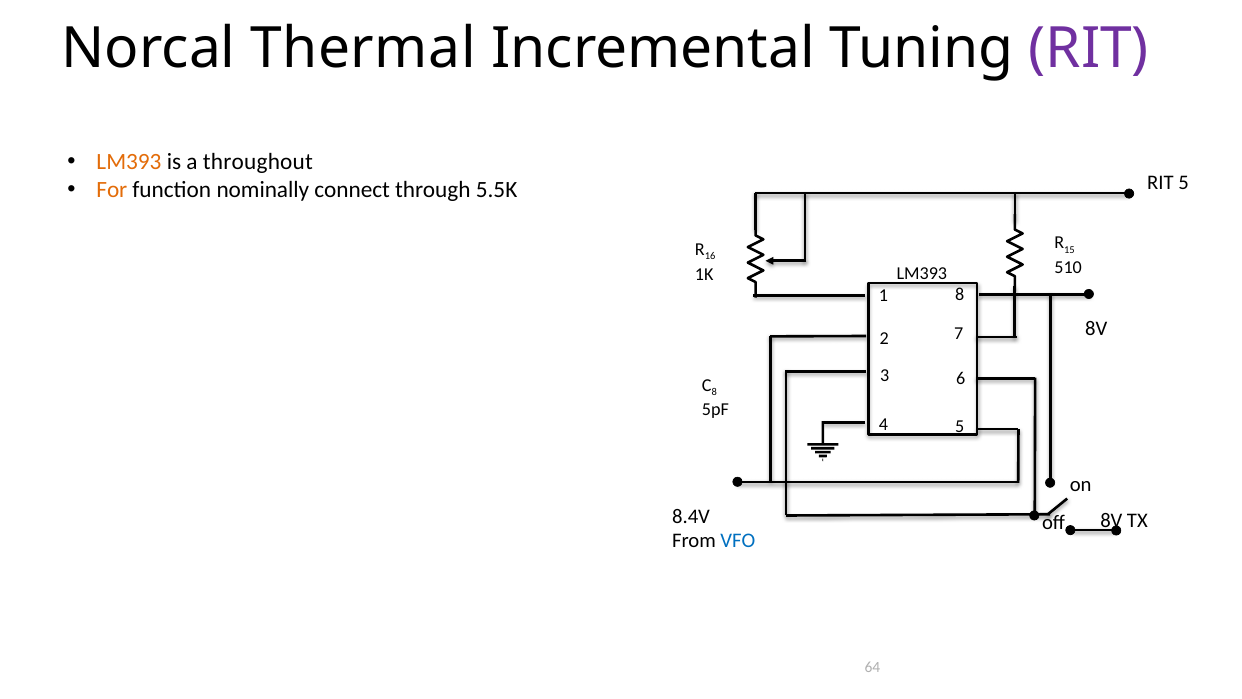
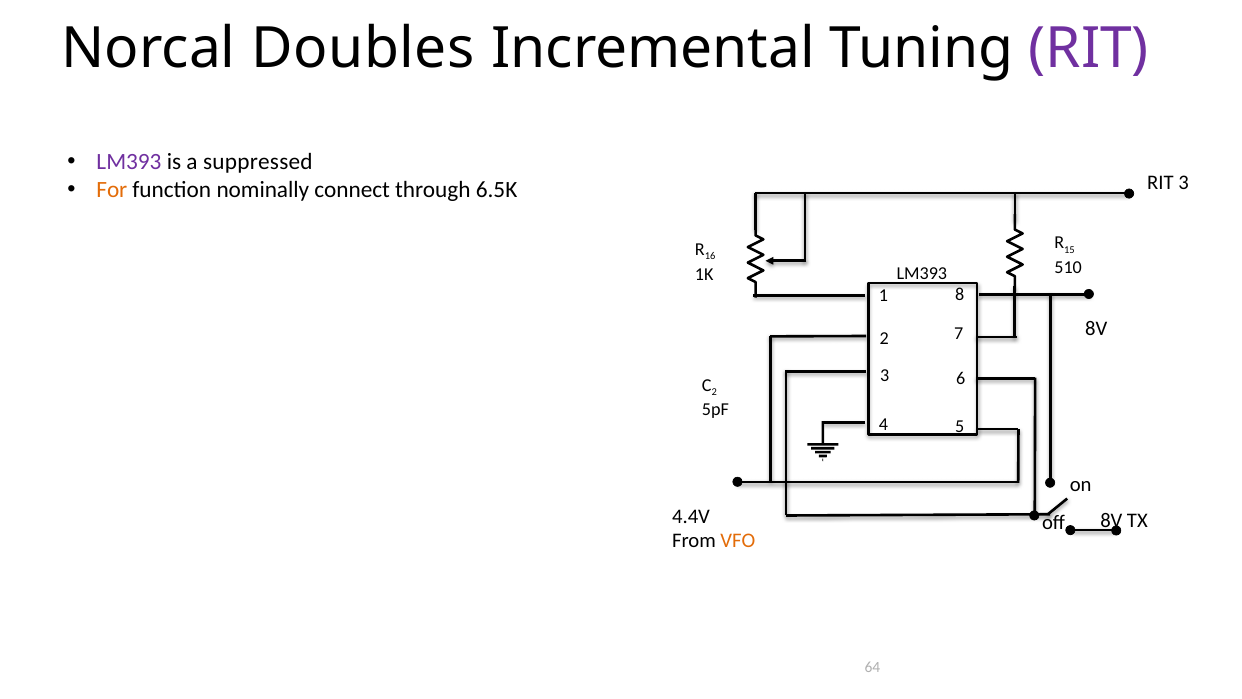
Thermal: Thermal -> Doubles (363, 49)
LM393 colour: orange -> purple (129, 162)
throughout: throughout -> suppressed (258, 162)
RIT 5: 5 -> 3 (1183, 182)
5.5K: 5.5K -> 6.5K (497, 189)
8: 8 -> 2 (714, 392)
8.4V: 8.4V -> 4.4V (691, 516)
VFO colour: blue -> orange (738, 541)
